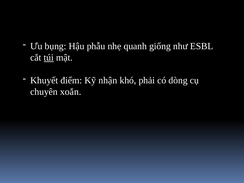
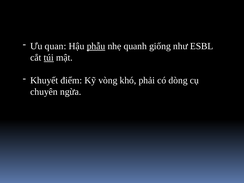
bụng: bụng -> quan (56, 46)
phẫu underline: none -> present (96, 46)
nhận: nhận -> vòng (108, 80)
xoắn: xoắn -> ngừa (71, 92)
